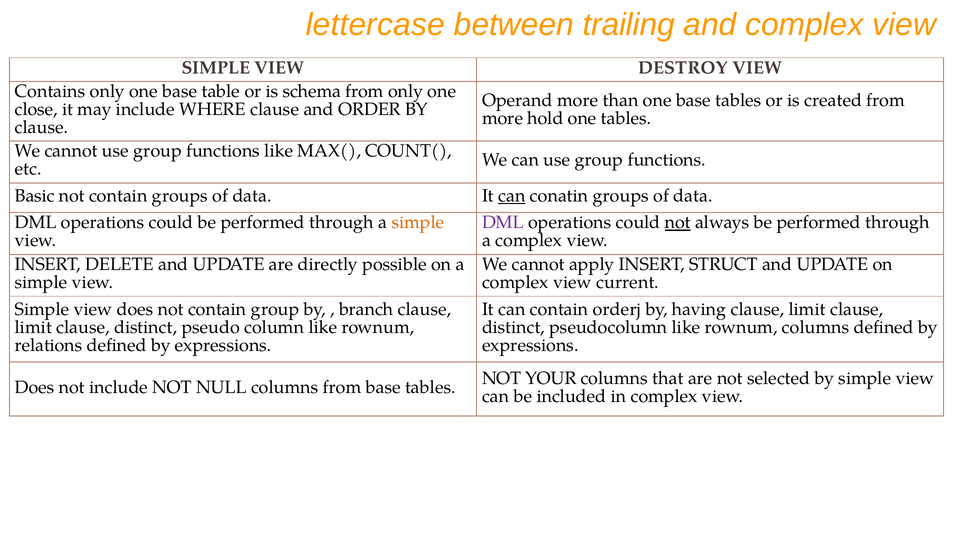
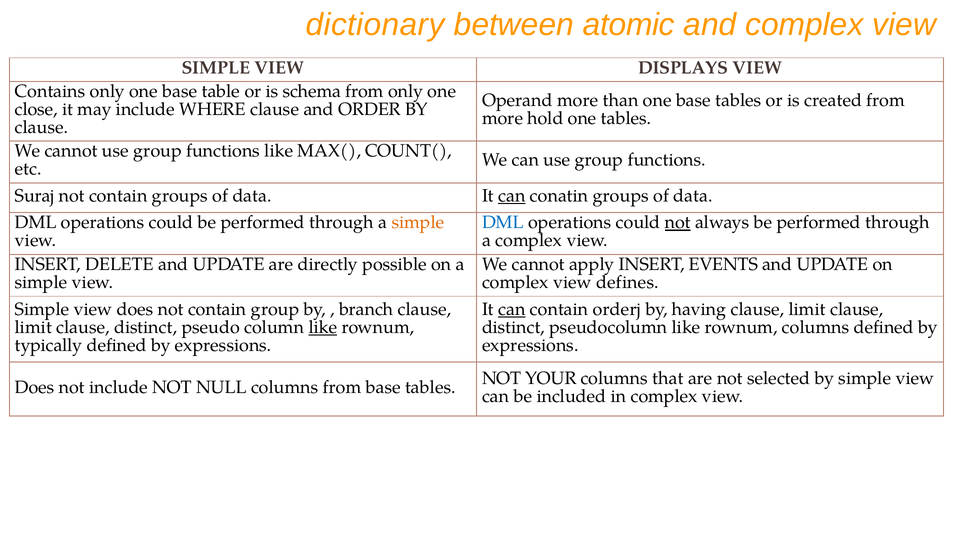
lettercase: lettercase -> dictionary (375, 25)
trailing: trailing -> atomic (629, 25)
DESTROY: DESTROY -> DISPLAYS (683, 68)
Basic: Basic -> Suraj (35, 196)
DML colour: purple -> blue (503, 223)
STRUCT: STRUCT -> EVENTS (723, 264)
current: current -> defines (628, 282)
can underline: none -> present (512, 309)
like underline: none -> present (323, 327)
relations: relations -> typically (49, 345)
